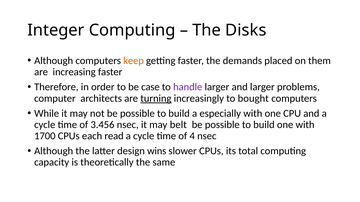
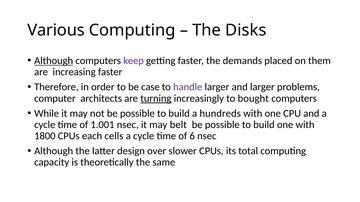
Integer: Integer -> Various (56, 30)
Although underline: none -> present (54, 61)
keep colour: orange -> purple (134, 61)
especially: especially -> hundreds (220, 114)
3.456: 3.456 -> 1.001 (102, 125)
1700: 1700 -> 1800 (45, 136)
read: read -> cells (114, 136)
4: 4 -> 6 (192, 136)
wins: wins -> over (157, 151)
